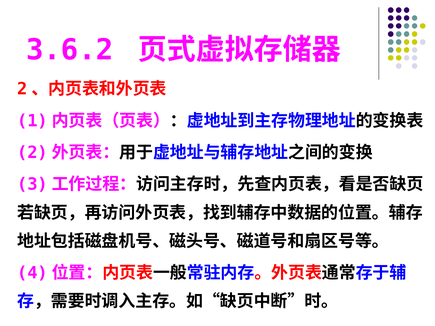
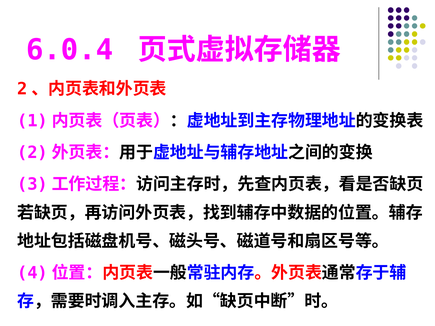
3.6.2: 3.6.2 -> 6.0.4 (70, 50)
